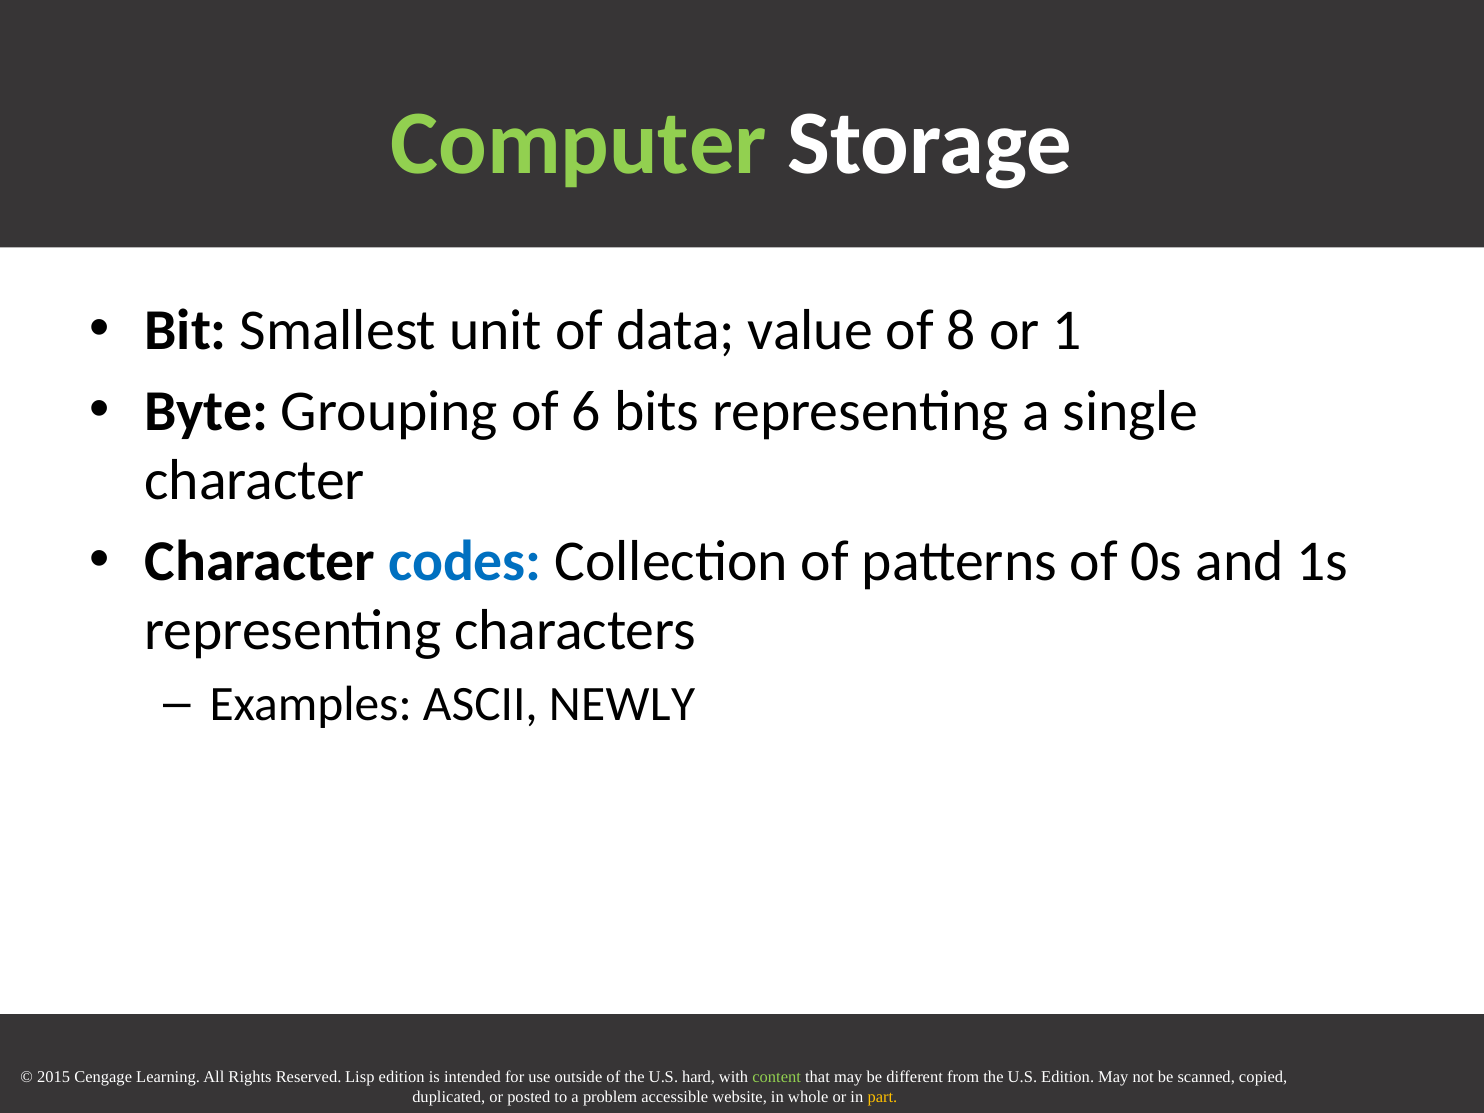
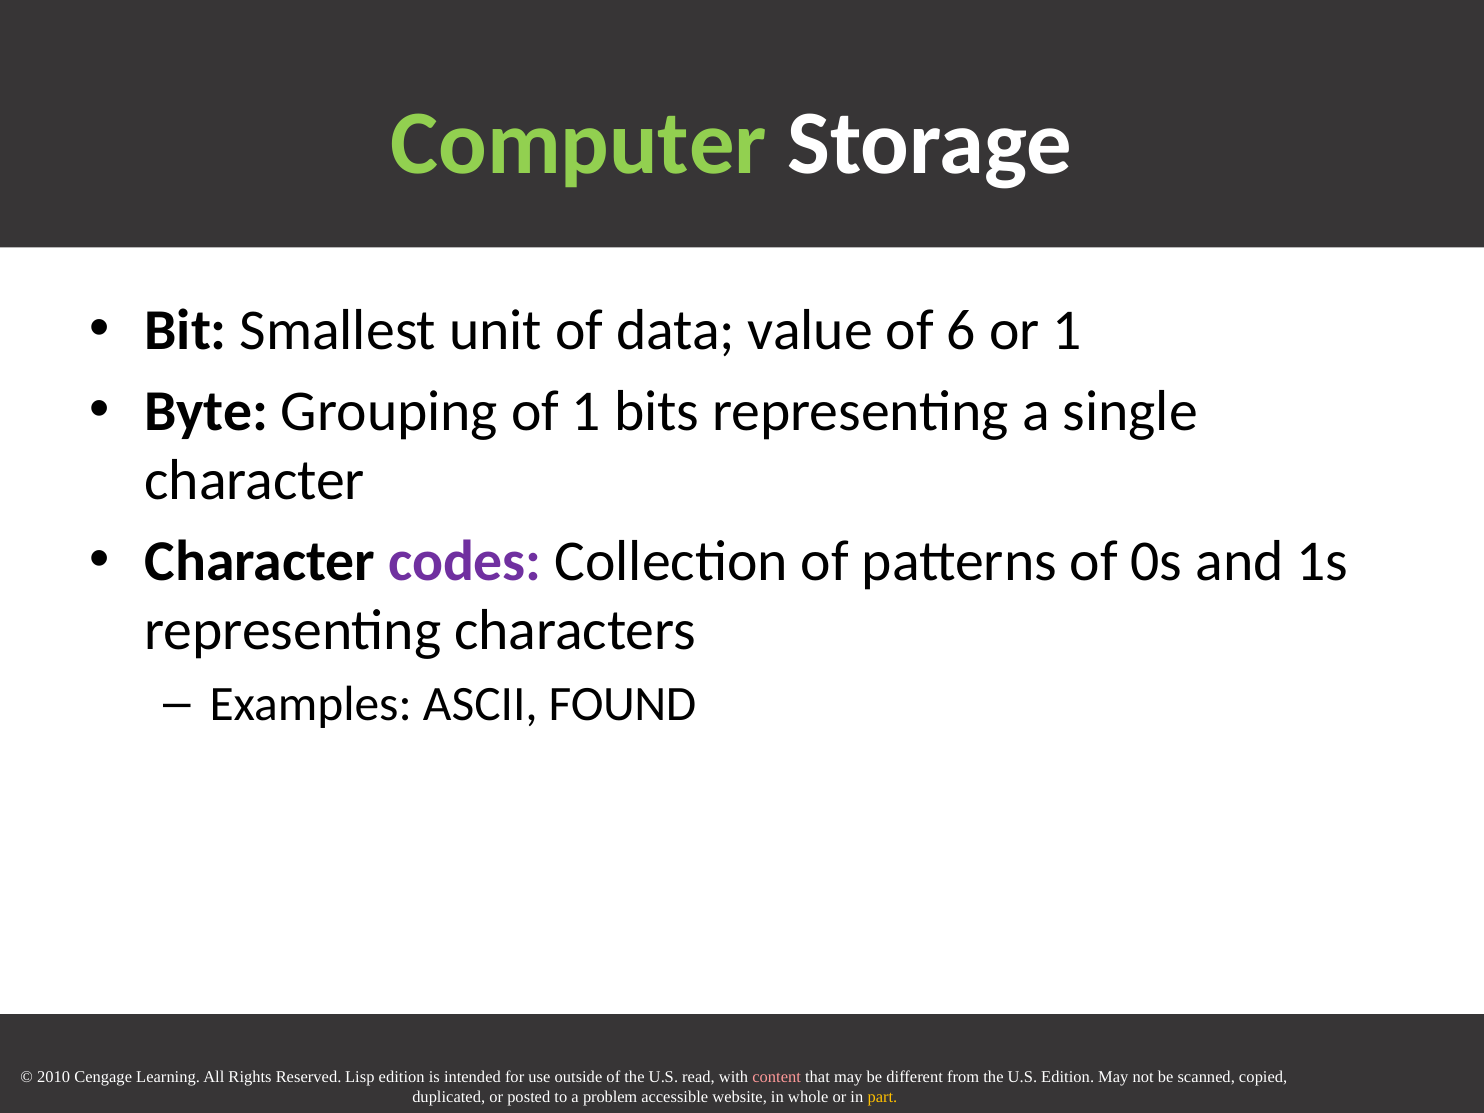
8: 8 -> 6 (962, 331)
of 6: 6 -> 1 (587, 411)
codes colour: blue -> purple (465, 562)
NEWLY: NEWLY -> FOUND (622, 704)
2015: 2015 -> 2010 (54, 1077)
hard: hard -> read (698, 1077)
content colour: light green -> pink (777, 1077)
